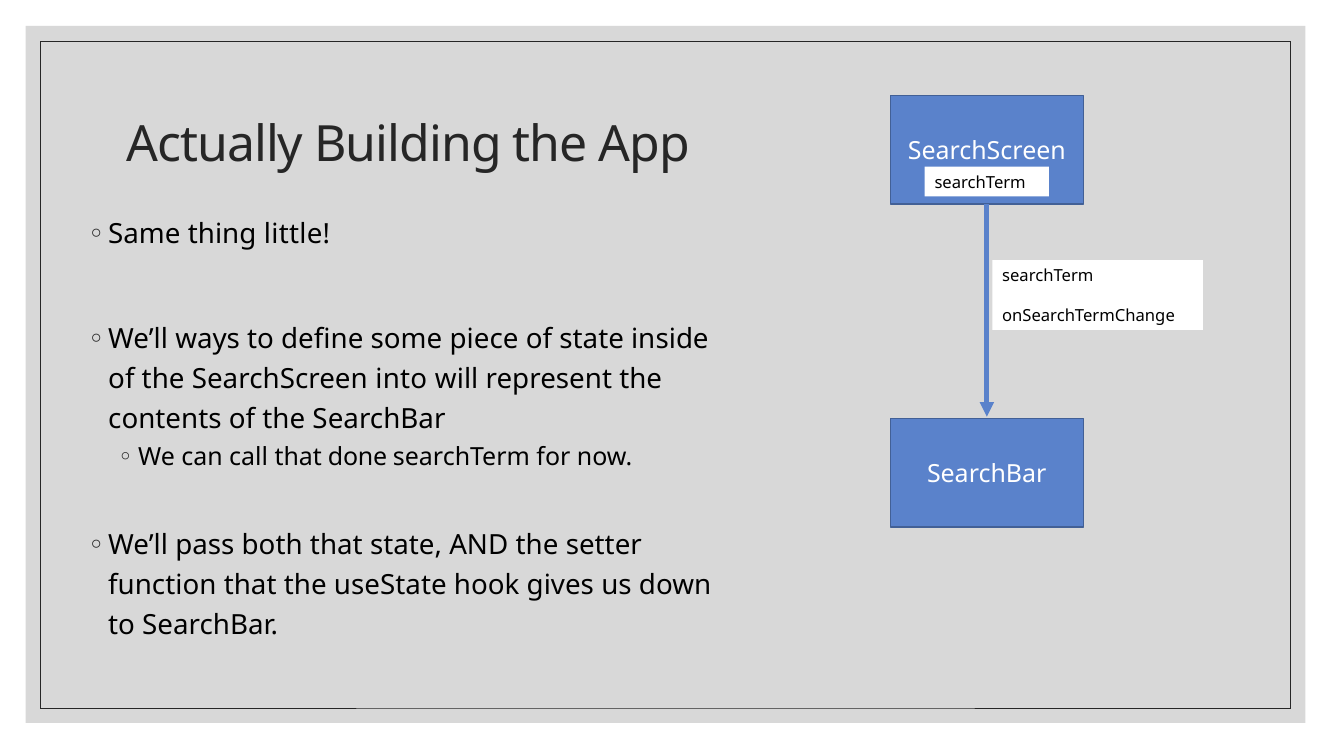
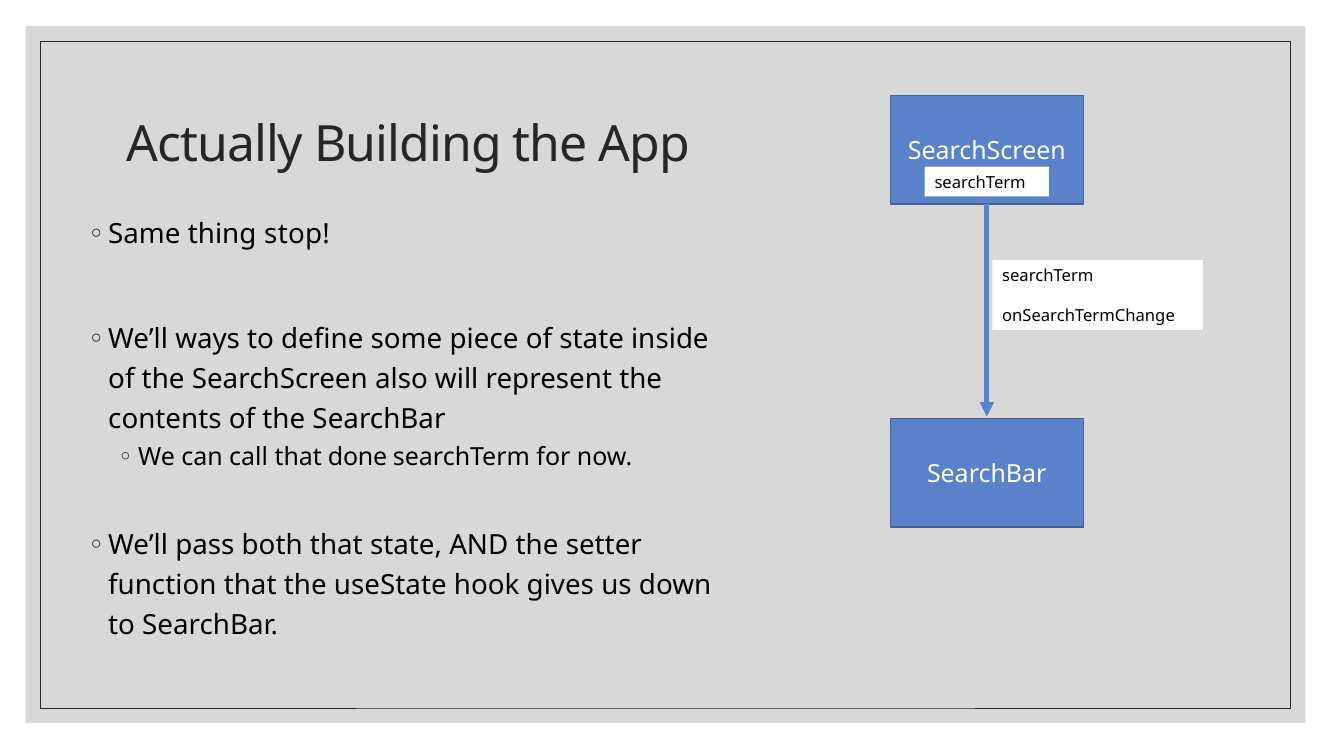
little: little -> stop (297, 234)
into: into -> also (401, 379)
